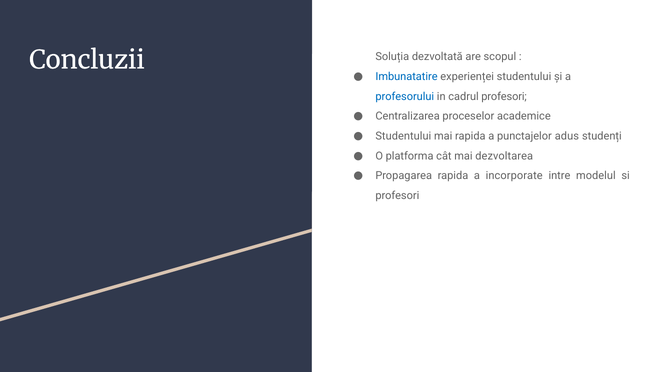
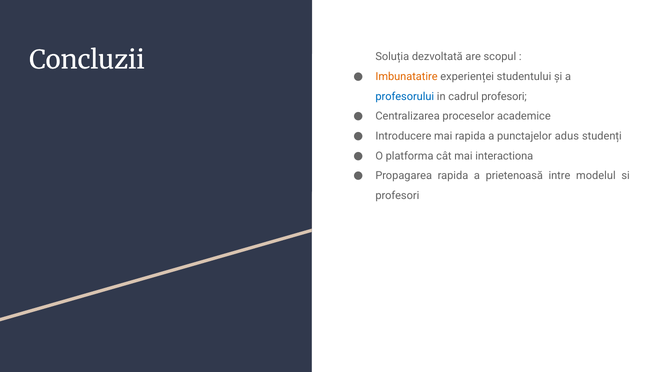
Imbunatatire colour: blue -> orange (407, 77)
Studentului: Studentului -> Introducere (403, 136)
dezvoltarea: dezvoltarea -> interactiona (504, 156)
incorporate: incorporate -> prietenoasă (514, 176)
